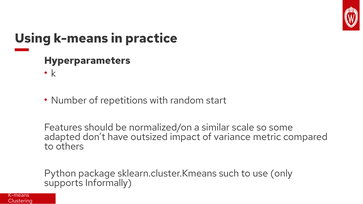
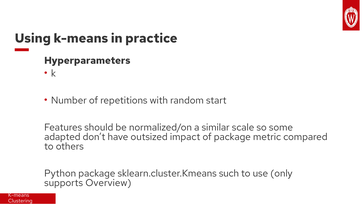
of variance: variance -> package (232, 137)
Informally: Informally -> Overview (108, 183)
